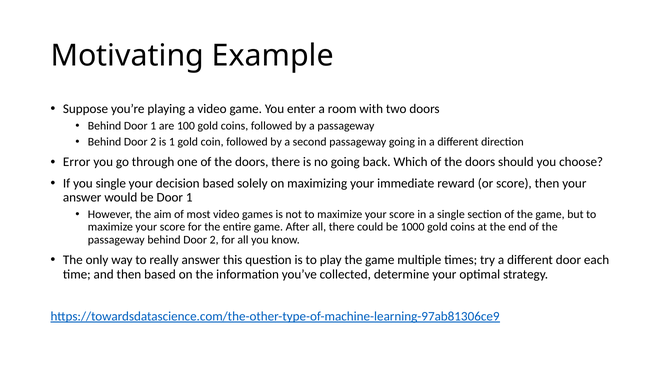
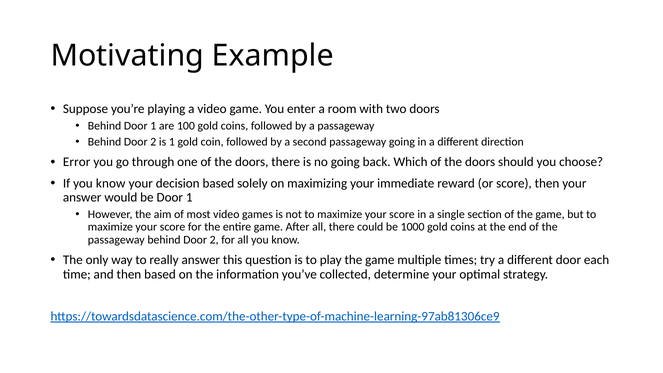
If you single: single -> know (111, 183)
